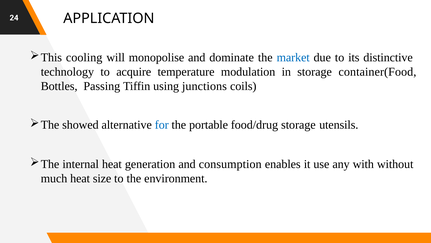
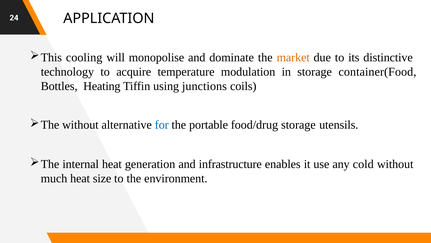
market colour: blue -> orange (293, 57)
Passing: Passing -> Heating (102, 86)
showed: showed -> without (80, 125)
consumption: consumption -> infrastructure (230, 164)
with: with -> cold (363, 164)
